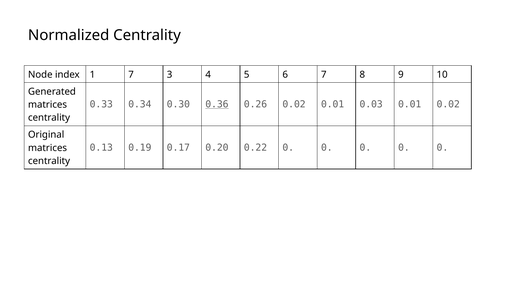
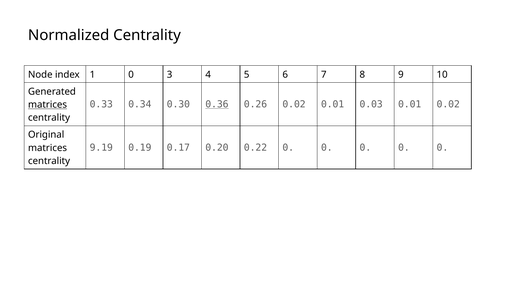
1 7: 7 -> 0 (131, 75)
matrices underline: none -> present (48, 105)
0.13: 0.13 -> 9.19 (101, 148)
